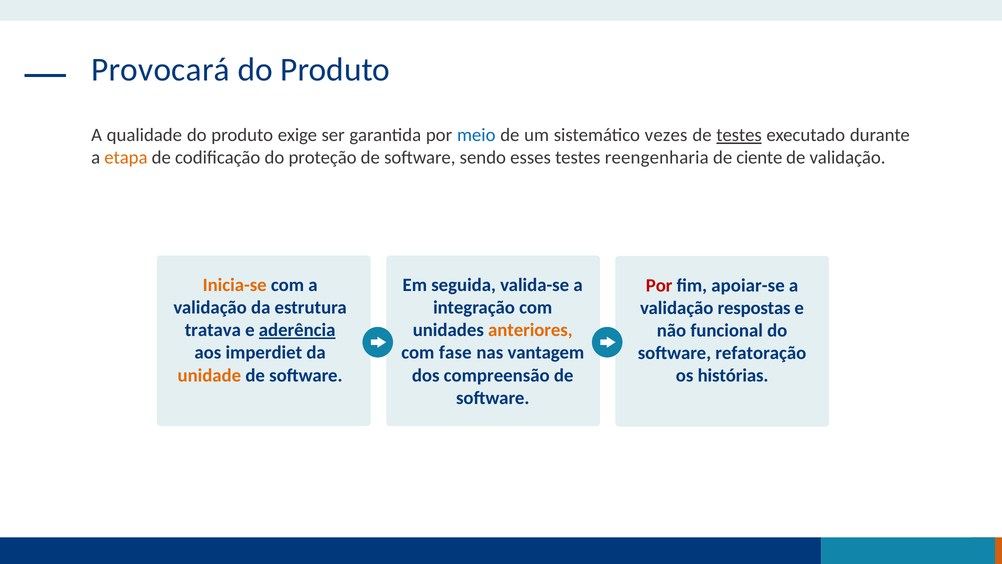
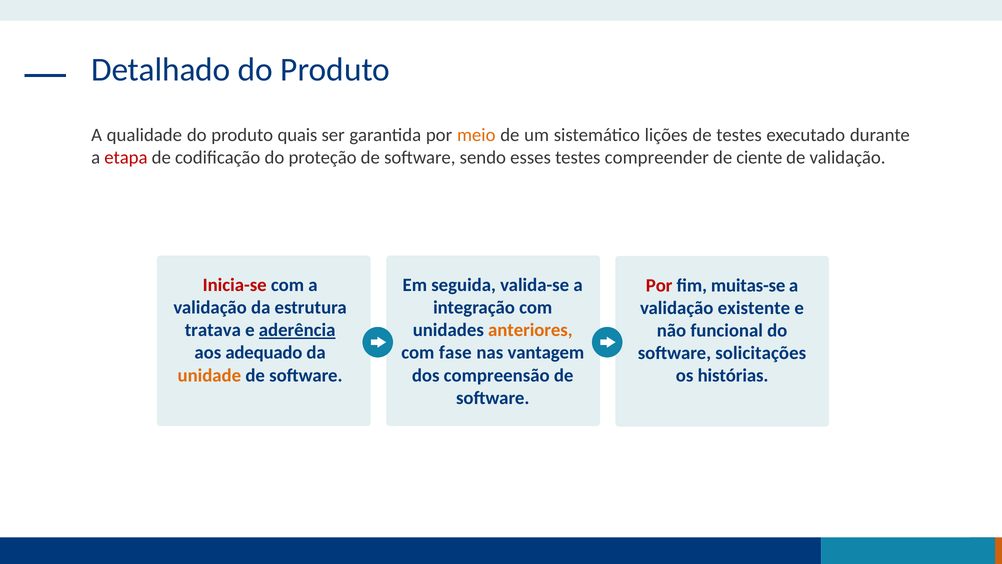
Provocará: Provocará -> Detalhado (161, 70)
exige: exige -> quais (297, 135)
meio colour: blue -> orange (476, 135)
vezes: vezes -> lições (666, 135)
testes underline: present -> none (739, 135)
etapa colour: orange -> red (126, 158)
reengenharia: reengenharia -> compreender (657, 158)
Inicia-se colour: orange -> red (235, 285)
apoiar-se: apoiar-se -> muitas-se (748, 285)
respostas: respostas -> existente (754, 308)
imperdiet: imperdiet -> adequado (264, 353)
refatoração: refatoração -> solicitações (761, 353)
